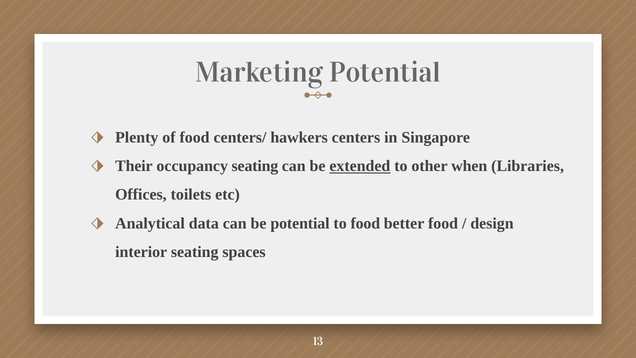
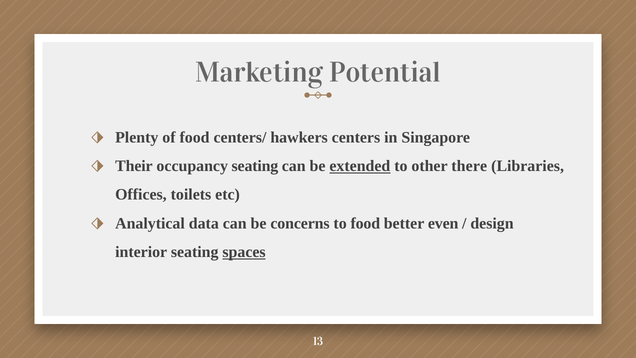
when: when -> there (469, 166)
be potential: potential -> concerns (300, 223)
better food: food -> even (443, 223)
spaces underline: none -> present (244, 252)
